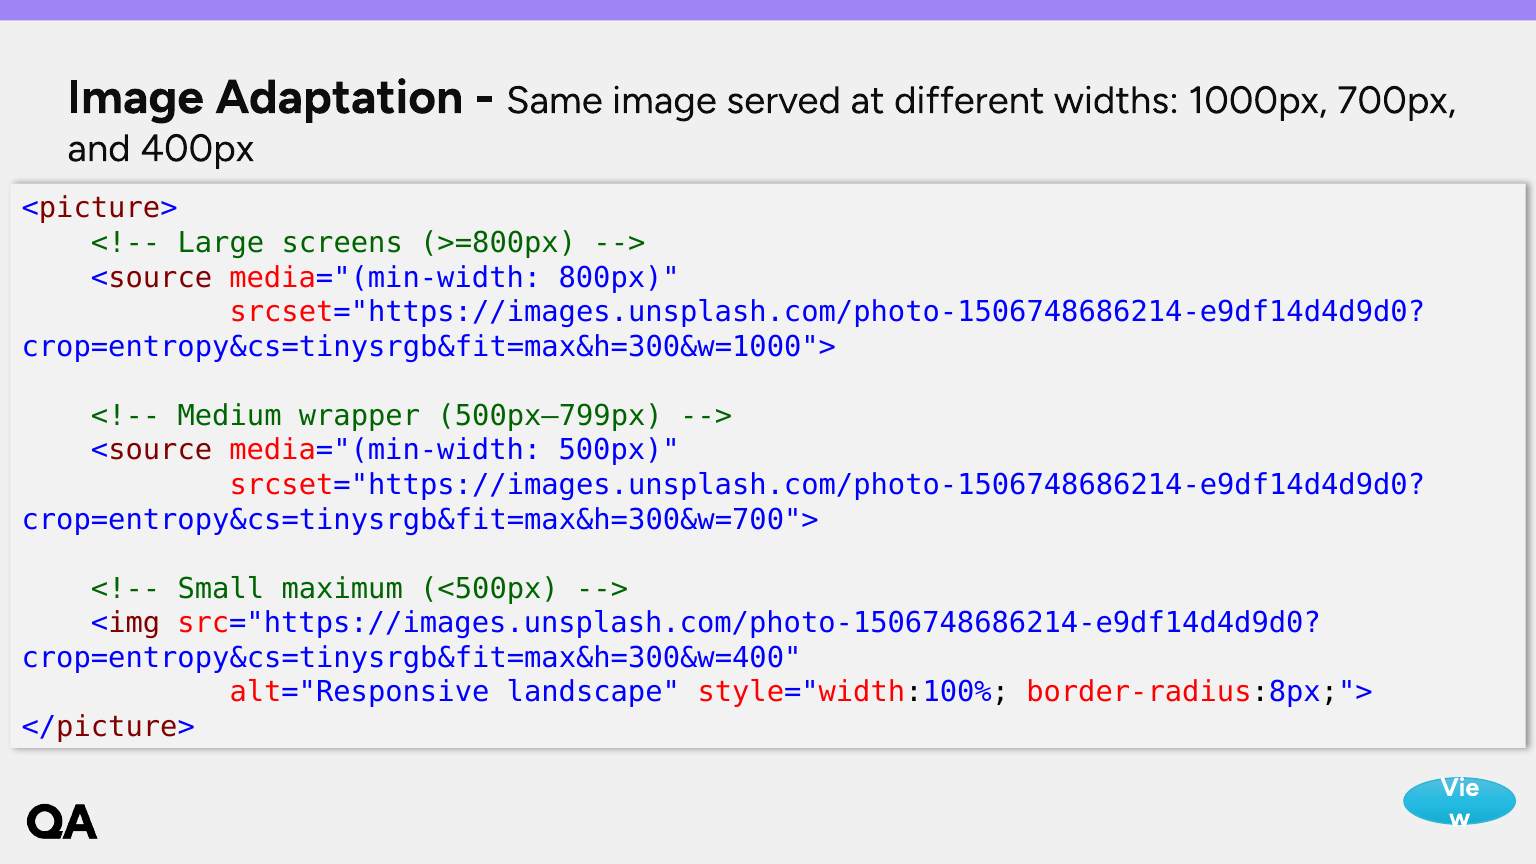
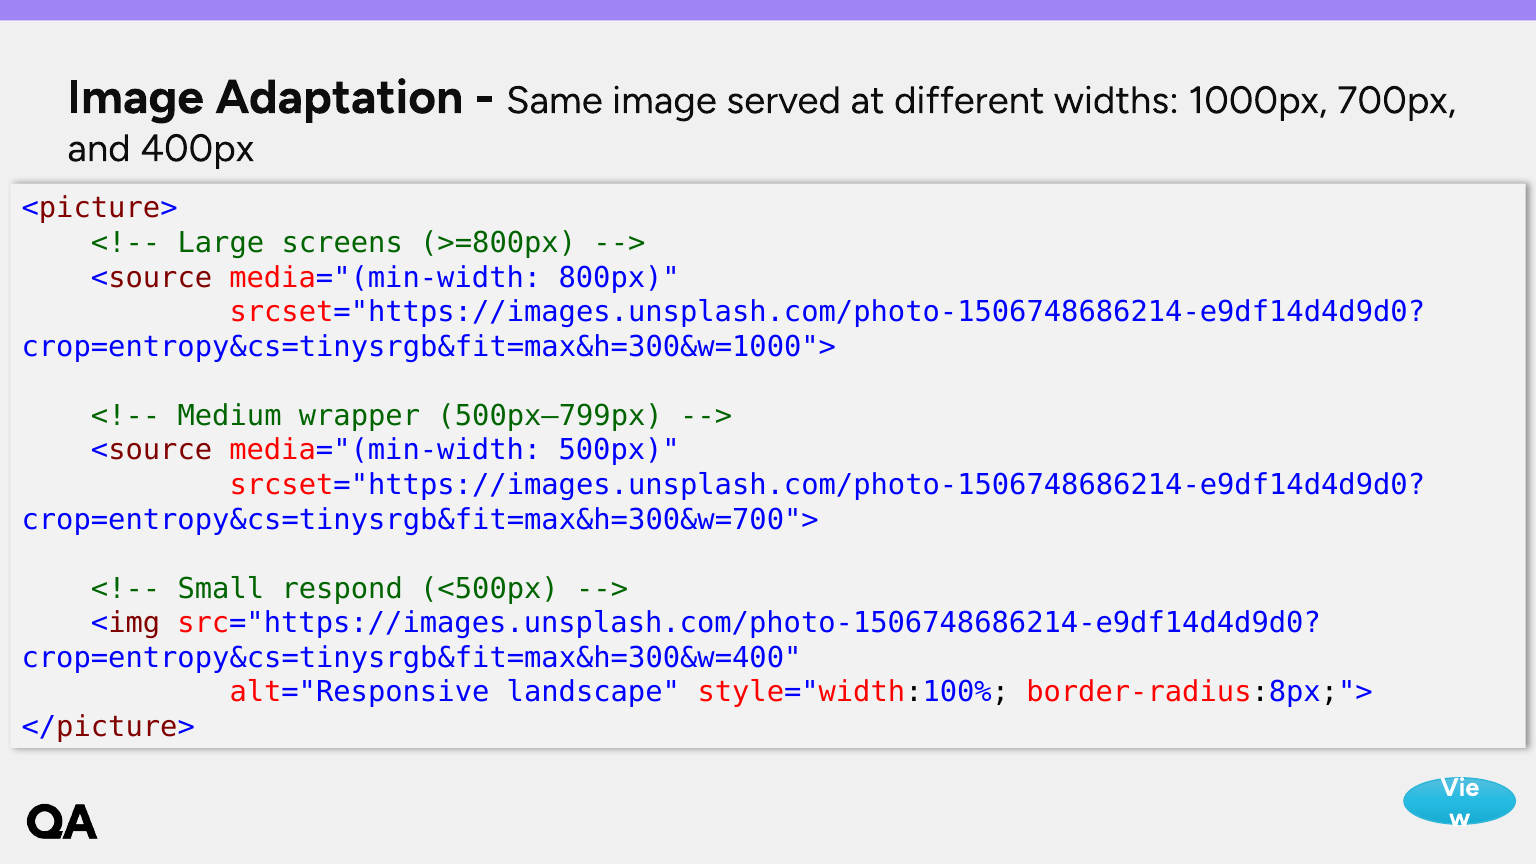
maximum: maximum -> respond (342, 589)
